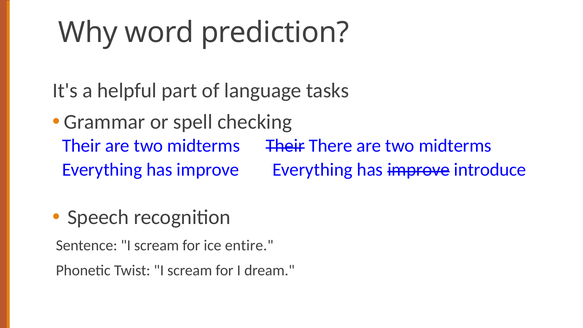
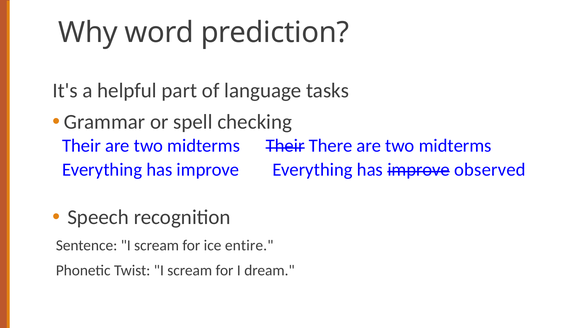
introduce: introduce -> observed (490, 170)
